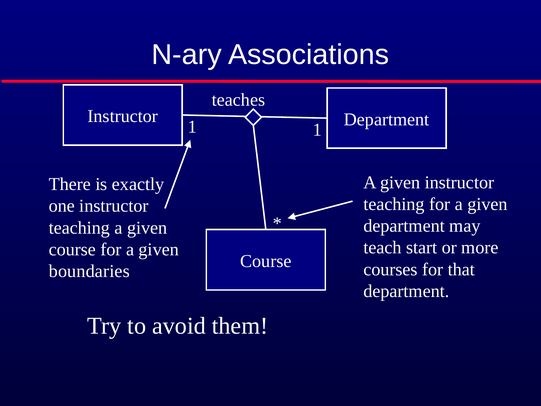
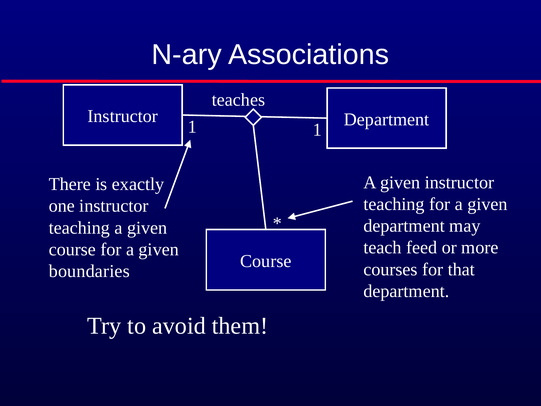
start: start -> feed (422, 248)
